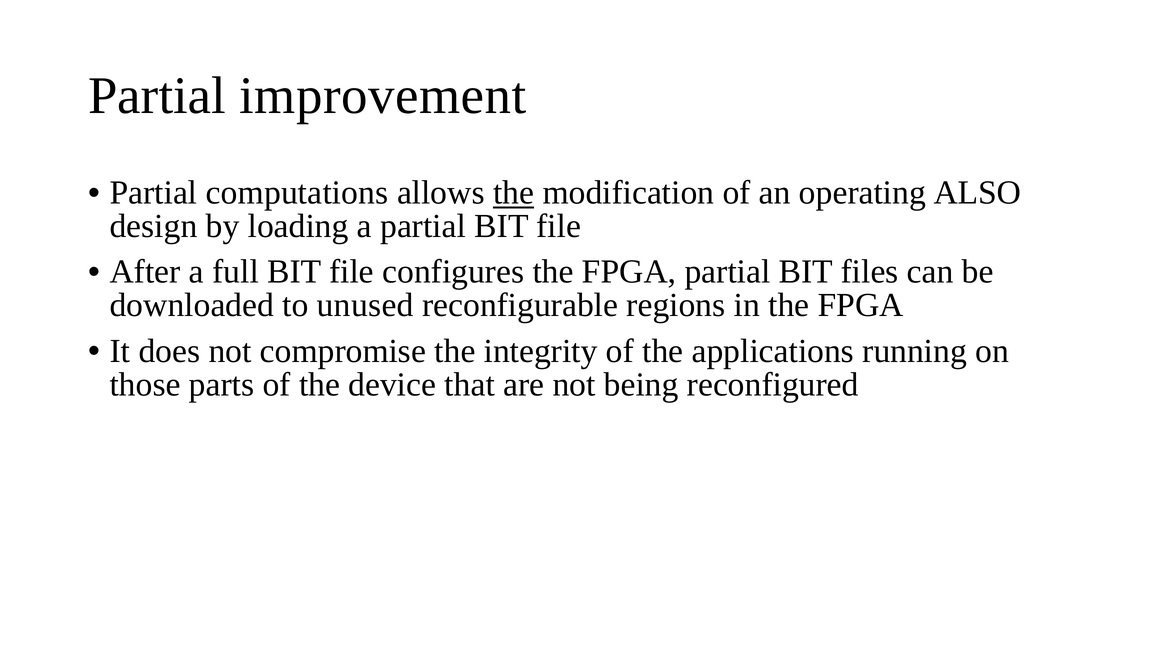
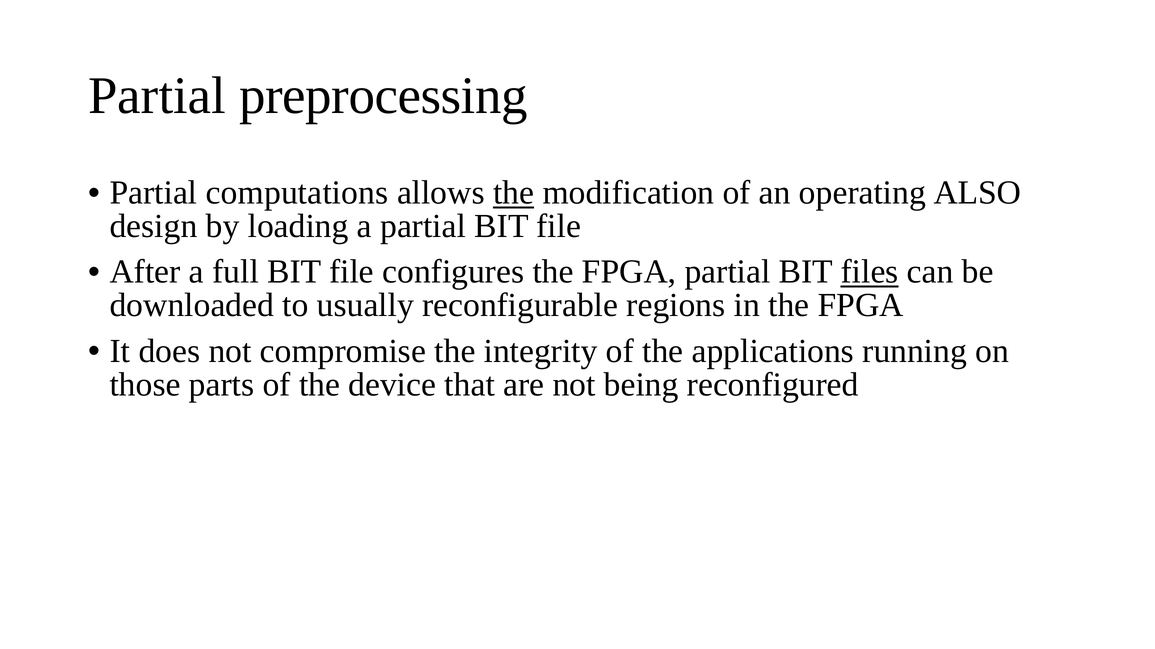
improvement: improvement -> preprocessing (383, 96)
files underline: none -> present (870, 272)
unused: unused -> usually (365, 306)
